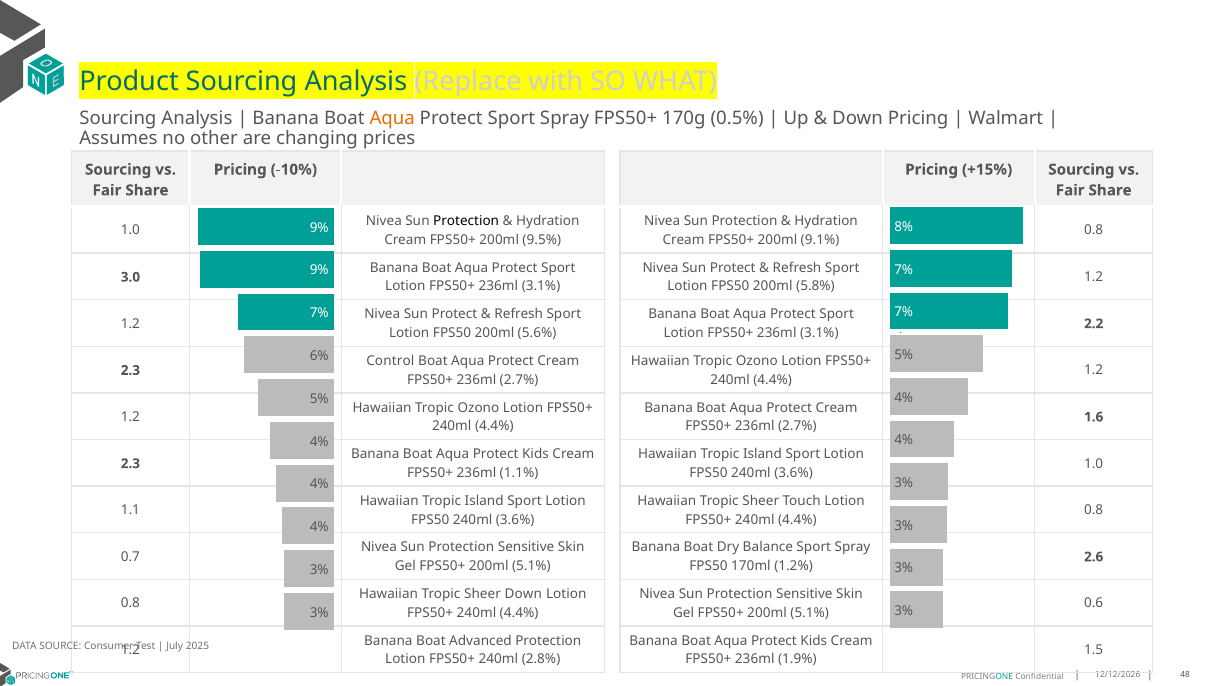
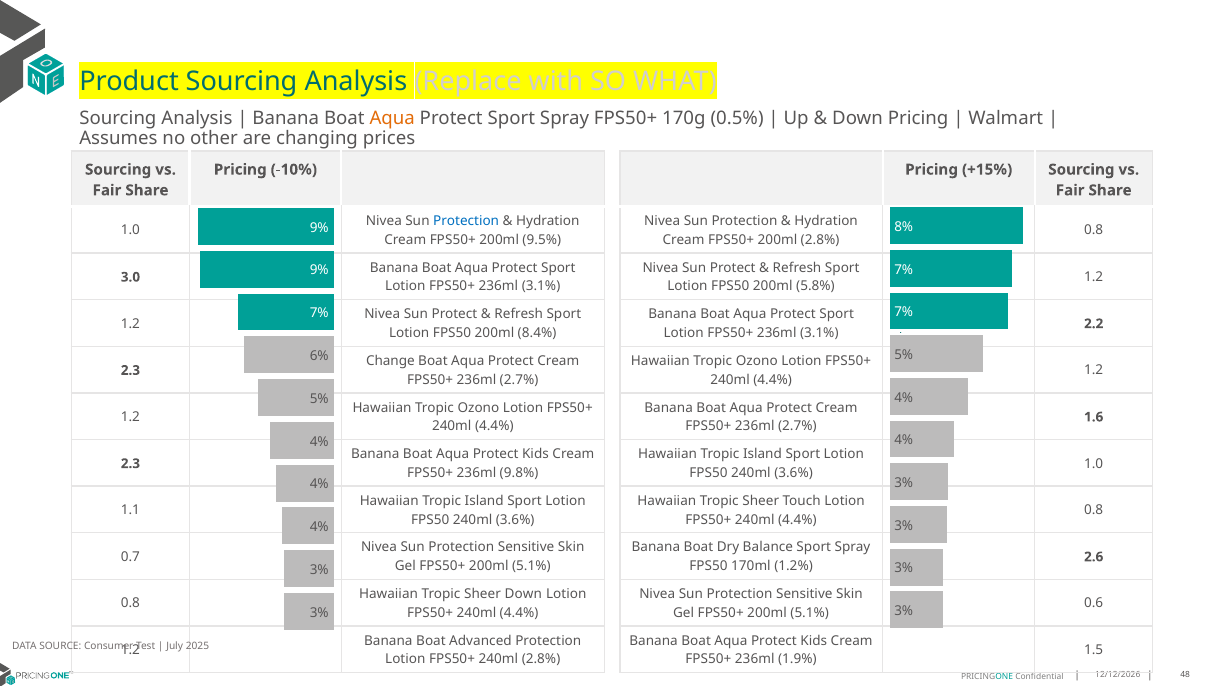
Protection colour: black -> blue (466, 221)
200ml 9.1%: 9.1% -> 2.8% (820, 240)
5.6%: 5.6% -> 8.4% (537, 333)
Control: Control -> Change (390, 361)
1.1%: 1.1% -> 9.8% (519, 473)
